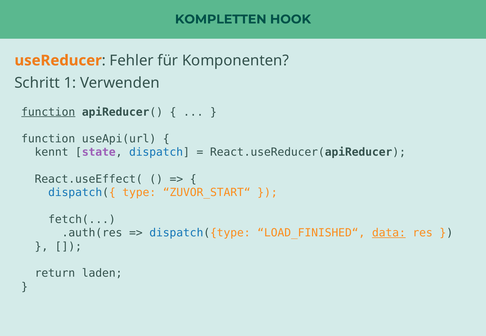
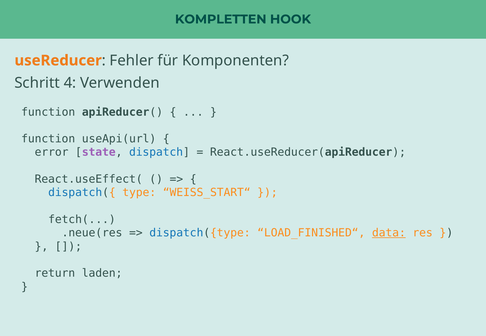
1: 1 -> 4 (70, 83)
function underline: present -> none (48, 112)
kennt: kennt -> error (52, 152)
ZUVOR_START“: ZUVOR_START“ -> WEISS_START“ (207, 193)
.auth(res: .auth(res -> .neue(res (92, 233)
